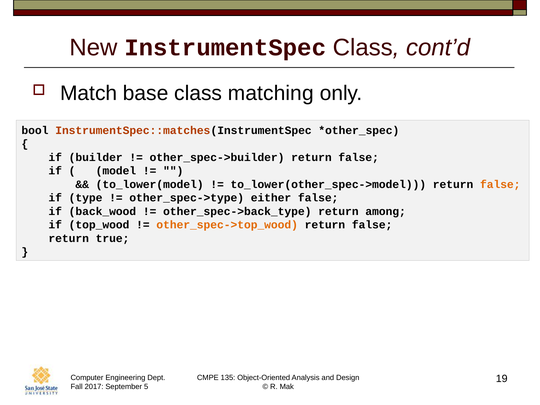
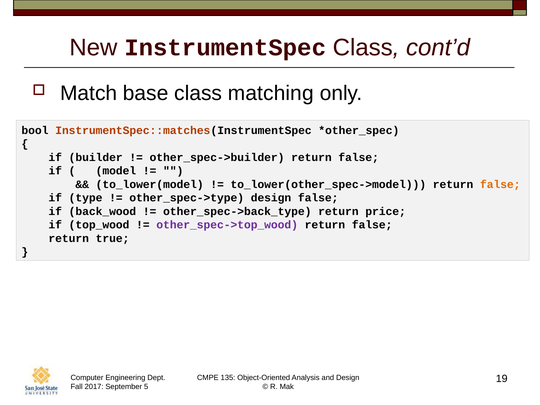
other_spec->type either: either -> design (271, 198)
among: among -> price (386, 211)
other_spec->top_wood colour: orange -> purple (227, 225)
